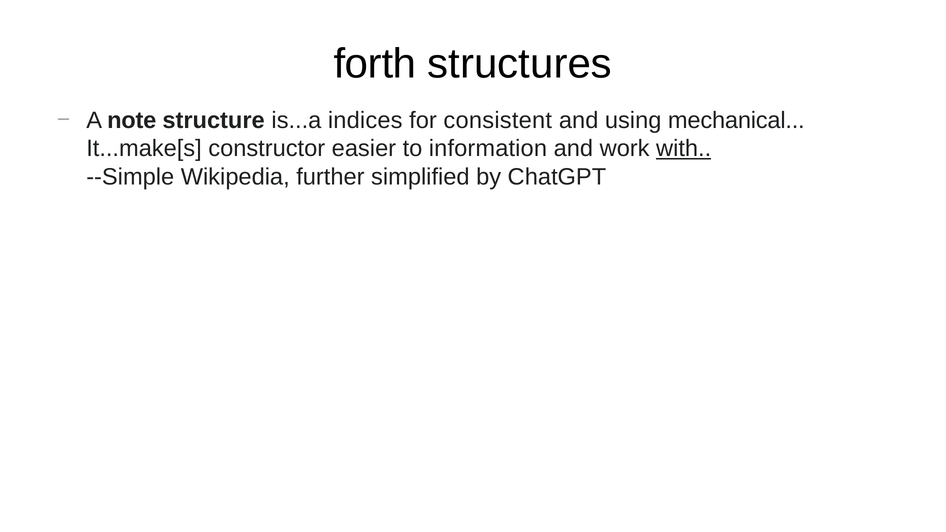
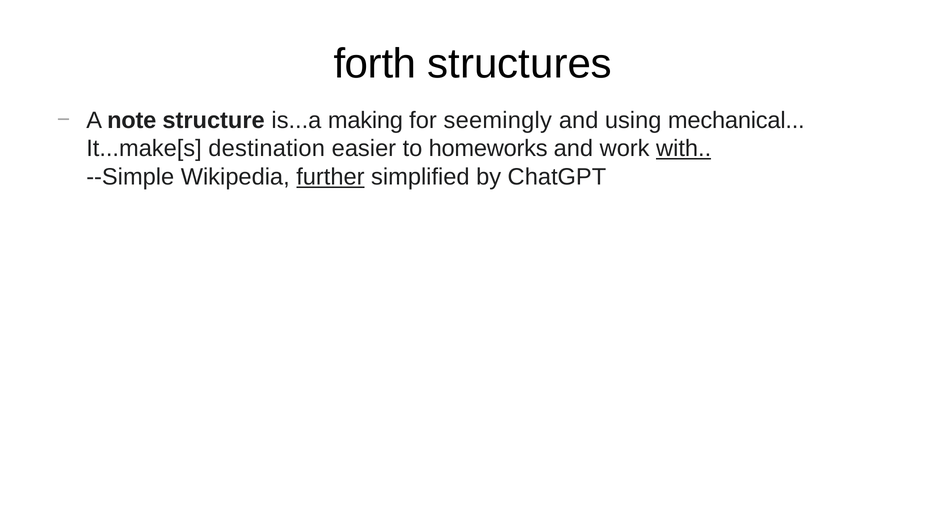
indices: indices -> making (365, 120)
consistent: consistent -> seemingly (498, 120)
constructor: constructor -> destination (267, 149)
information: information -> homeworks (488, 149)
further underline: none -> present (330, 177)
